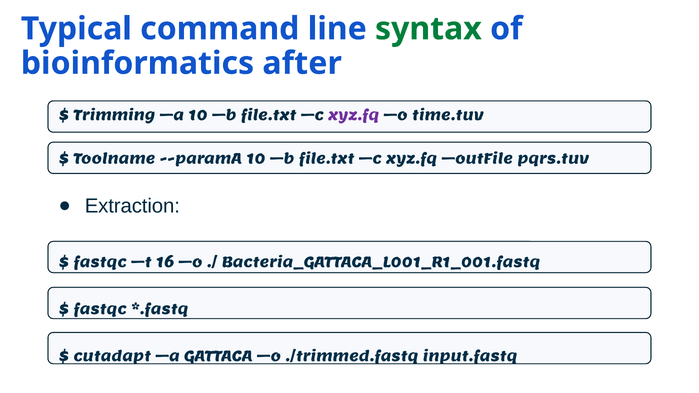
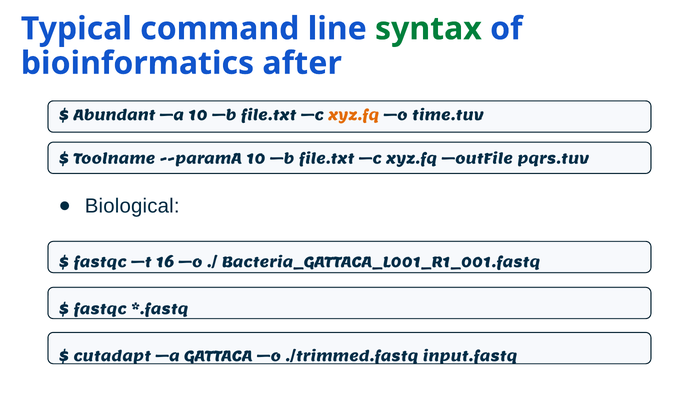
Trimming: Trimming -> Abundant (114, 115)
xyz.fq colour: purple -> orange (354, 115)
Extraction: Extraction -> Biological (132, 206)
